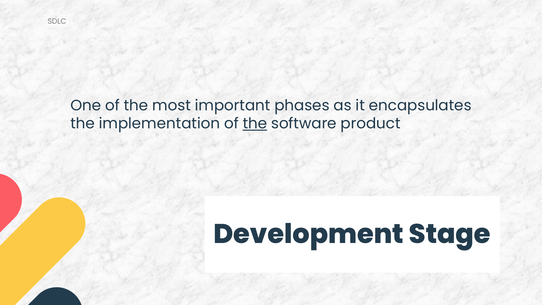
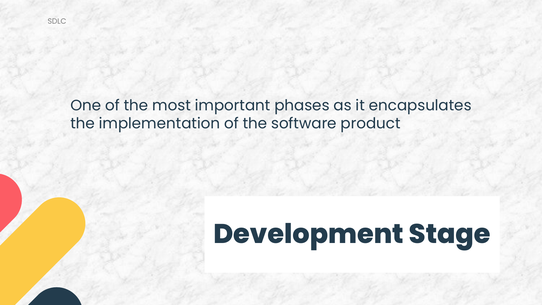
the underline: present -> none (255, 124)
